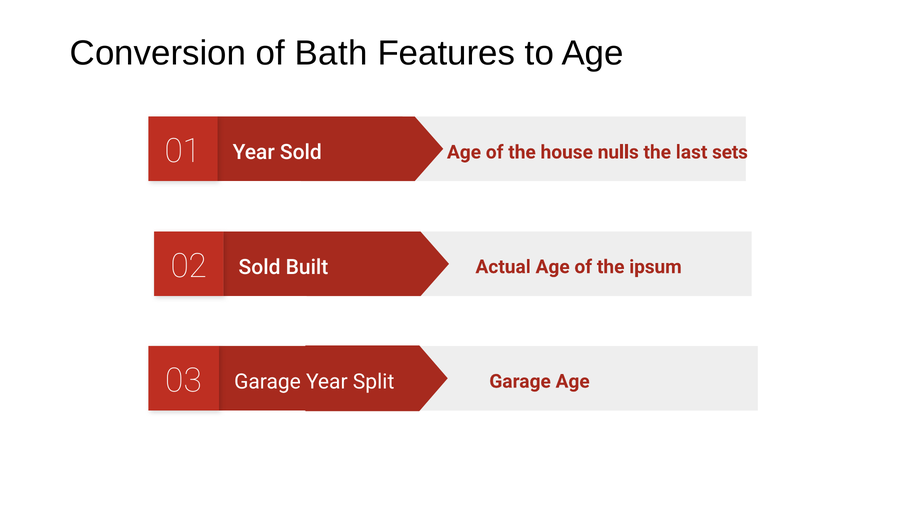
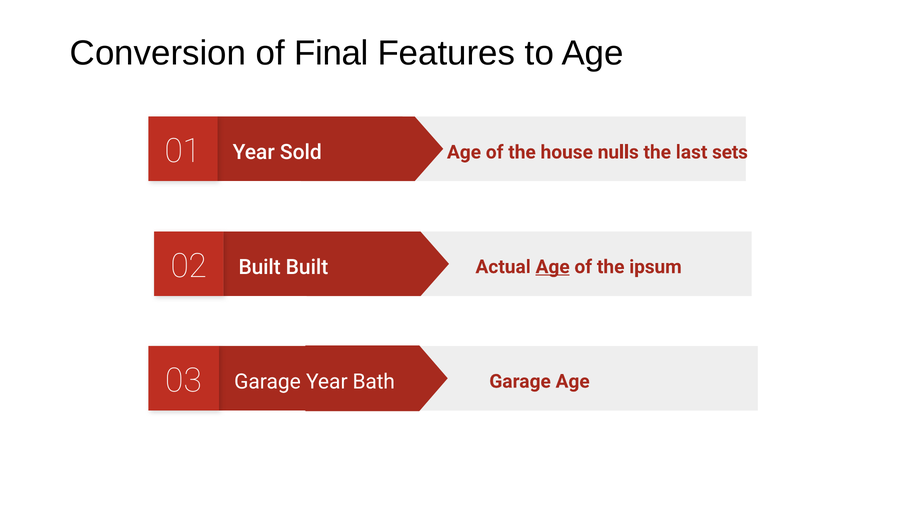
Bath: Bath -> Final (331, 53)
Age underline: none -> present (553, 267)
Sold: Sold -> Built (260, 267)
Split: Split -> Bath (374, 382)
